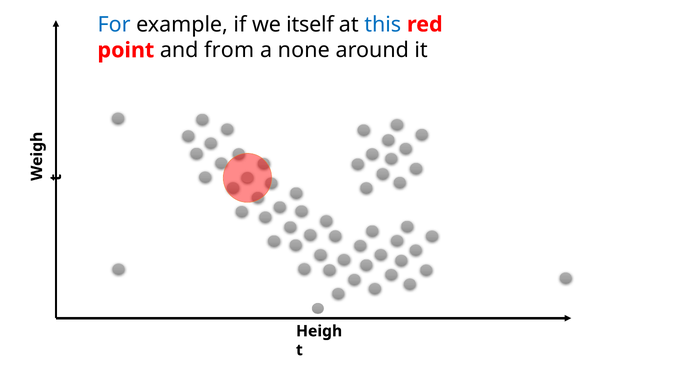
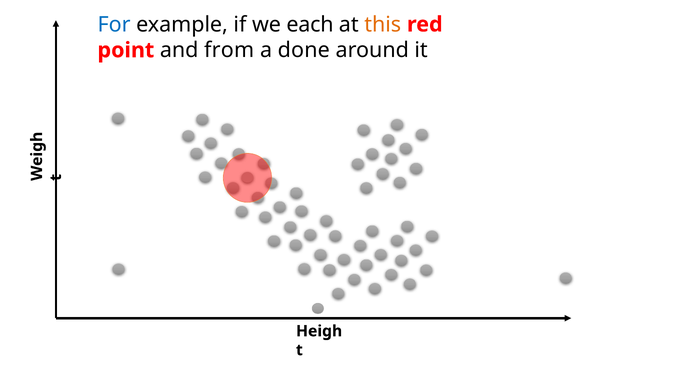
itself: itself -> each (310, 24)
this colour: blue -> orange (383, 24)
none: none -> done (304, 50)
